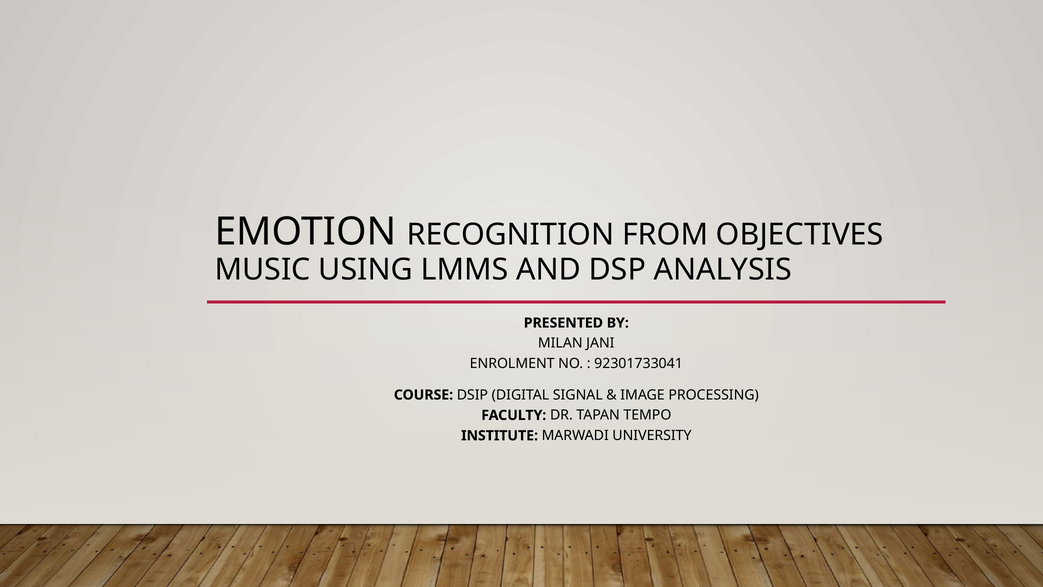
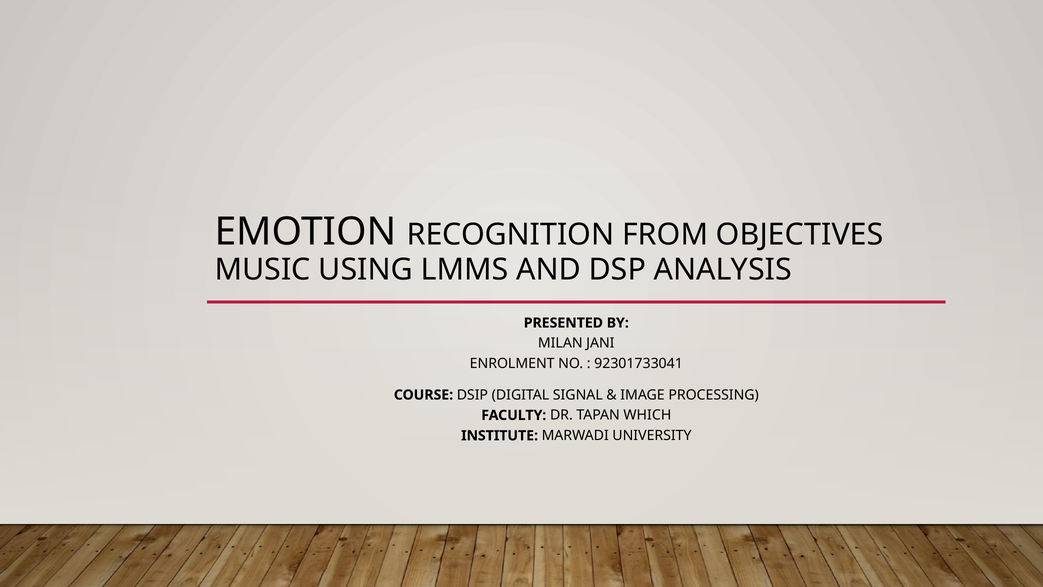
TEMPO: TEMPO -> WHICH (647, 415)
